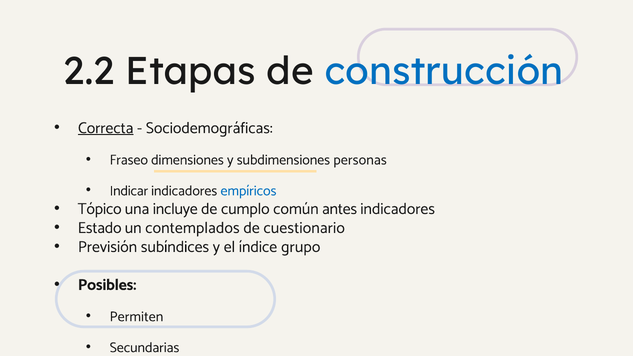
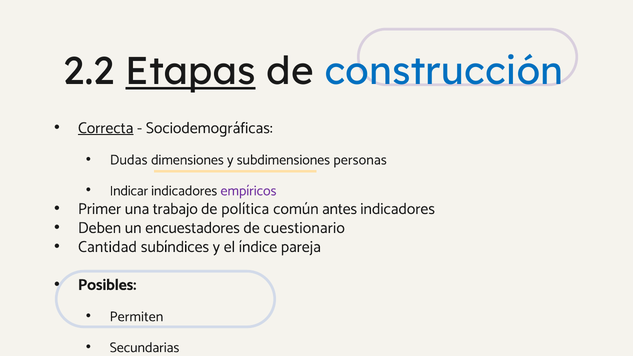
Etapas underline: none -> present (191, 72)
Fraseo: Fraseo -> Dudas (129, 160)
empíricos colour: blue -> purple (248, 191)
Tópico: Tópico -> Primer (100, 209)
incluye: incluye -> trabajo (175, 209)
cumplo: cumplo -> política (245, 209)
Estado: Estado -> Deben (100, 228)
contemplados: contemplados -> encuestadores (193, 228)
Previsión: Previsión -> Cantidad (107, 247)
grupo: grupo -> pareja (301, 247)
